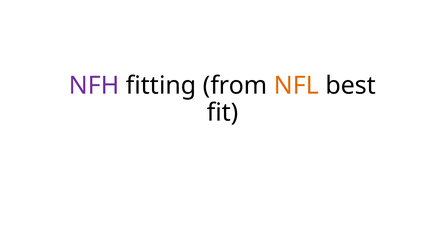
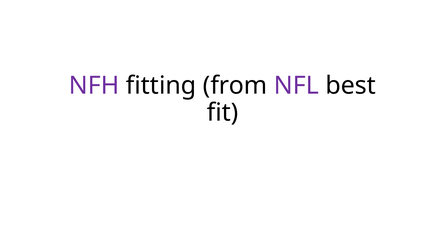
NFL colour: orange -> purple (296, 86)
